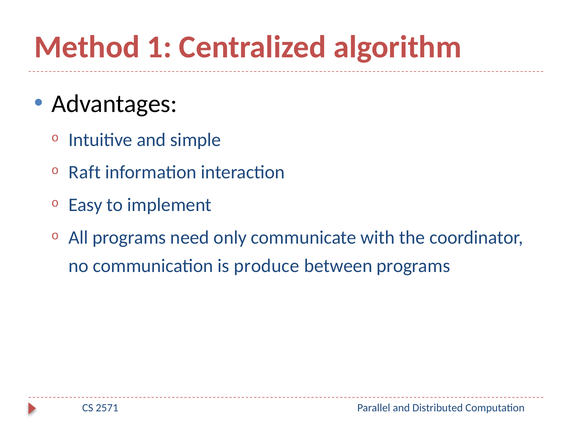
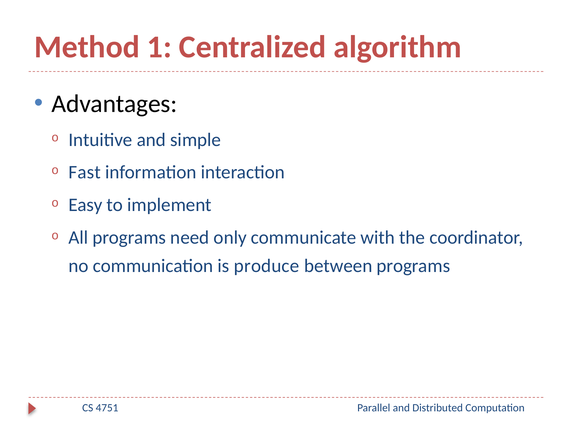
Raft: Raft -> Fast (85, 172)
2571: 2571 -> 4751 (107, 408)
